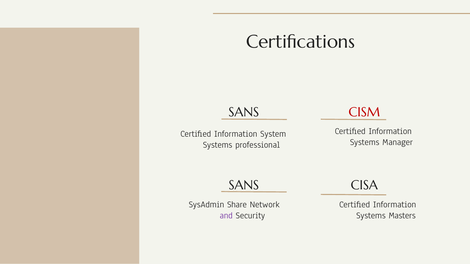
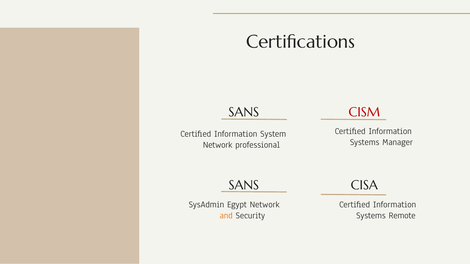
Systems: Systems -> Network (218, 145)
Share: Share -> Egypt (237, 205)
and colour: purple -> orange (226, 216)
Masters: Masters -> Remote (402, 216)
